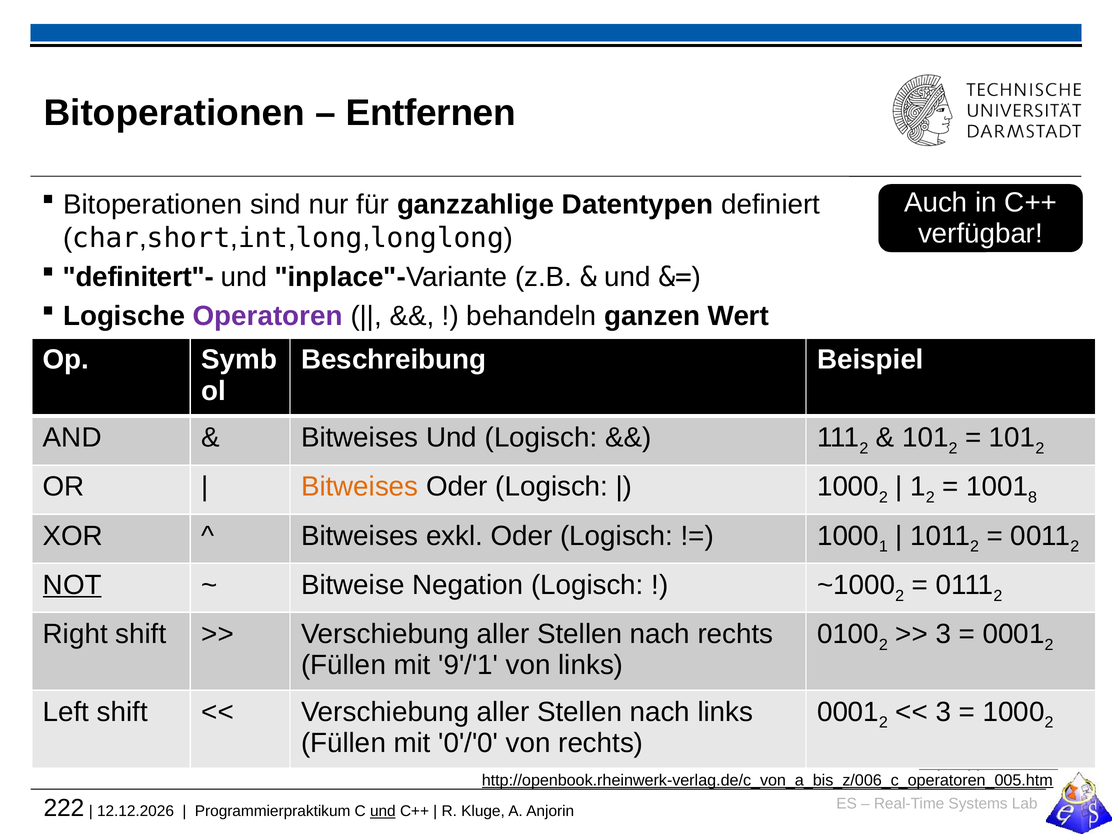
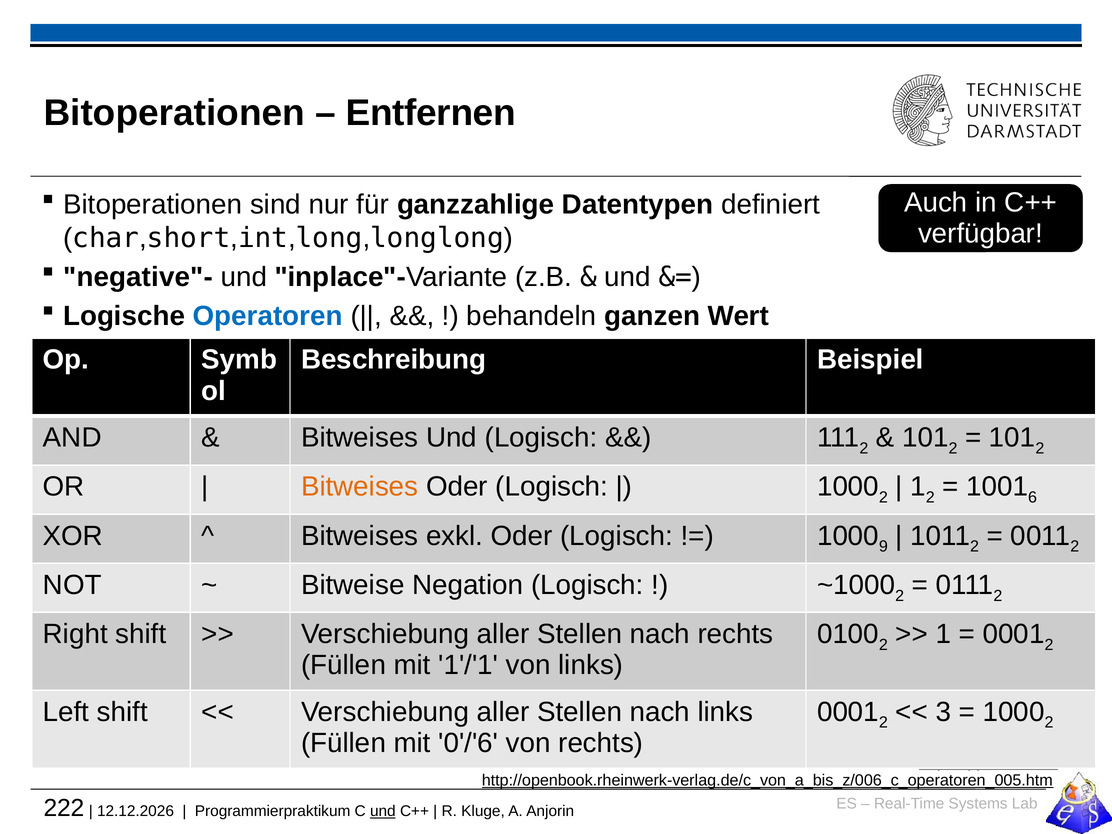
definitert"-: definitert"- -> negative"- (138, 277)
Operatoren colour: purple -> blue (268, 316)
8: 8 -> 6 (1033, 498)
1: 1 -> 9 (883, 547)
NOT underline: present -> none (72, 585)
3: 3 -> 1 (943, 634)
9'/'1: 9'/'1 -> 1'/'1 (468, 665)
0'/'0: 0'/'0 -> 0'/'6 (468, 743)
